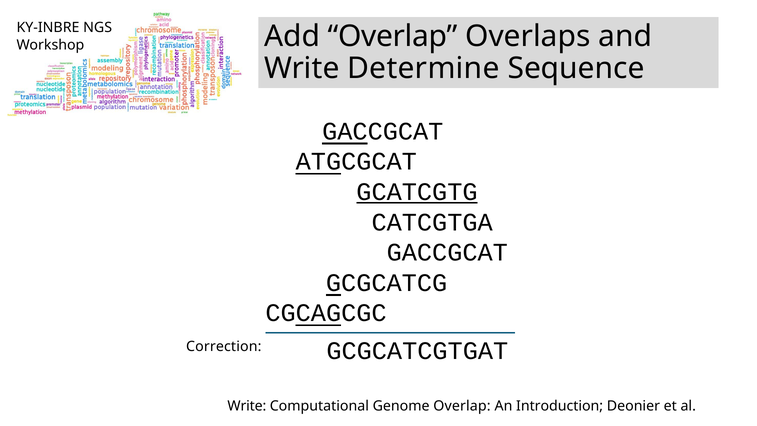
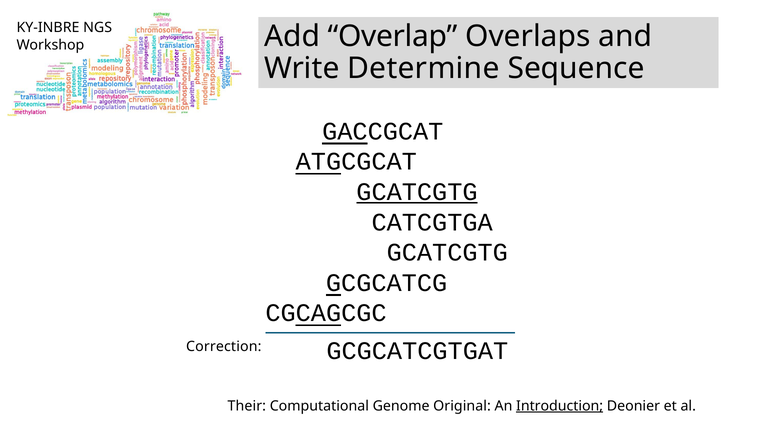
GACCGCAT: GACCGCAT -> GCATCGTG (447, 252)
Write: Write -> Their (247, 406)
Genome Overlap: Overlap -> Original (462, 406)
Introduction underline: none -> present (560, 406)
